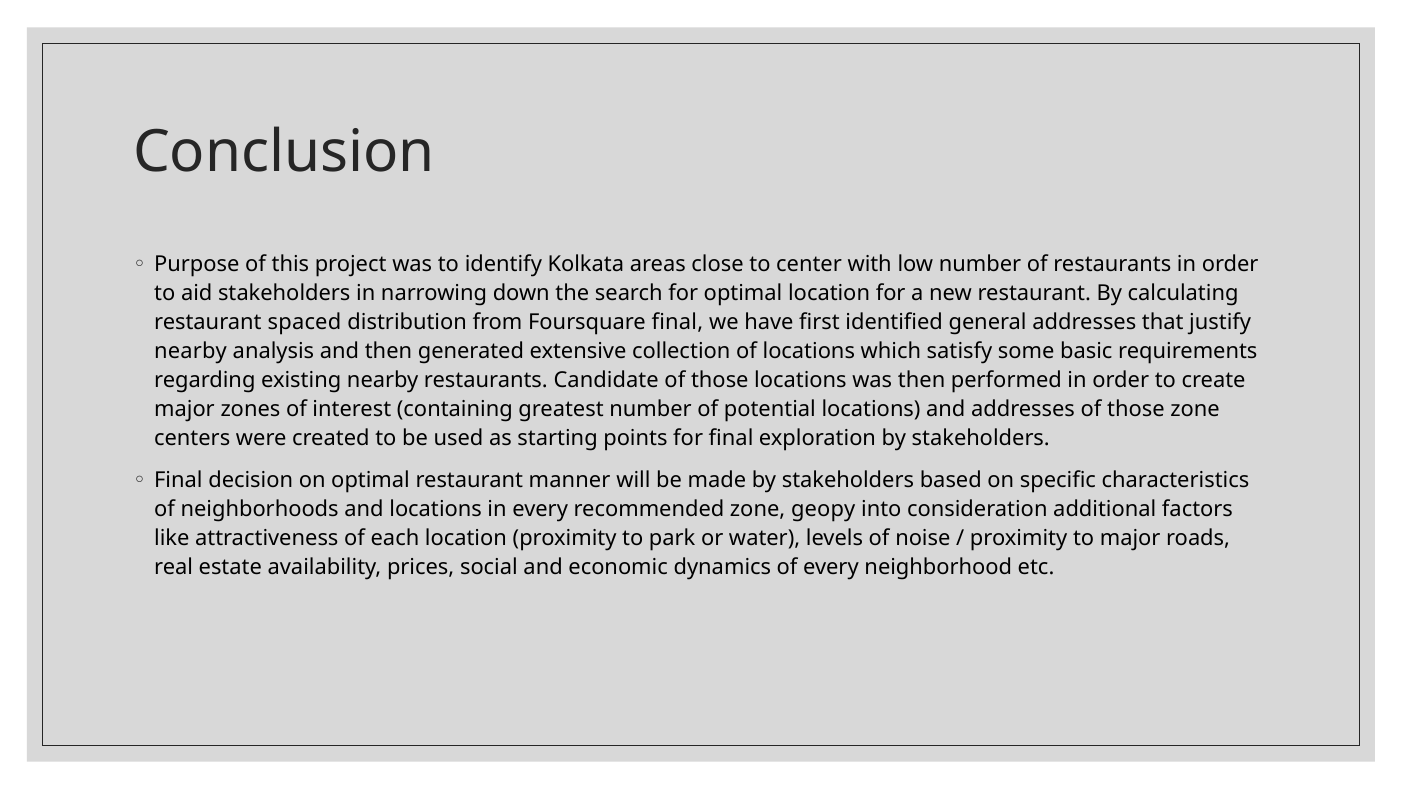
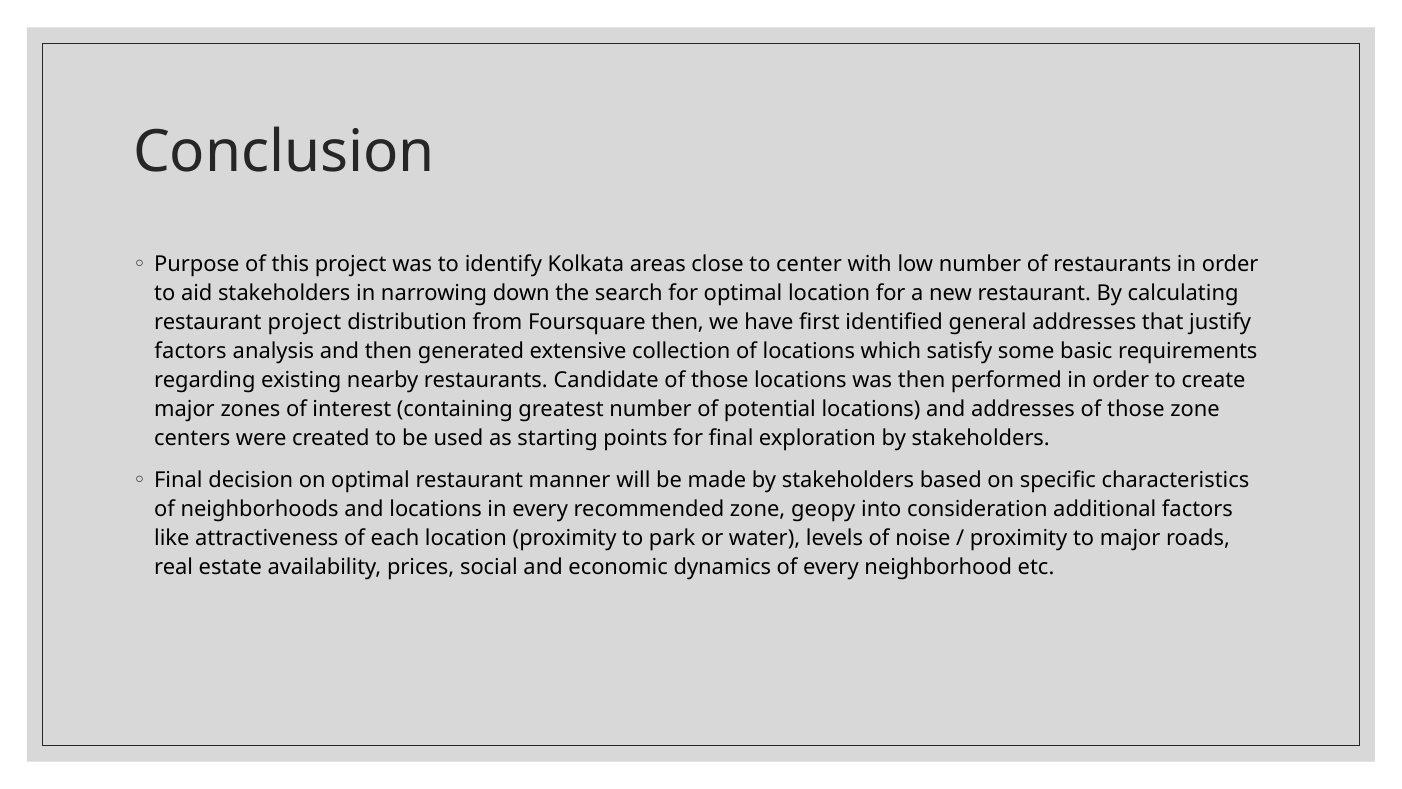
restaurant spaced: spaced -> project (304, 322)
Foursquare final: final -> then (678, 322)
nearby: nearby -> factors (190, 351)
